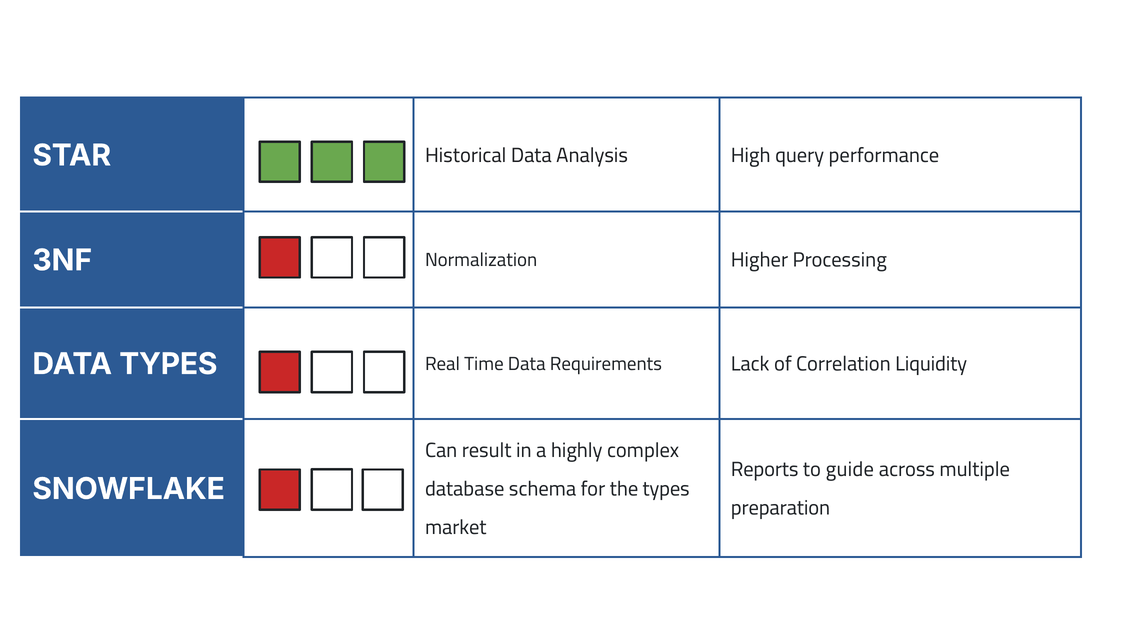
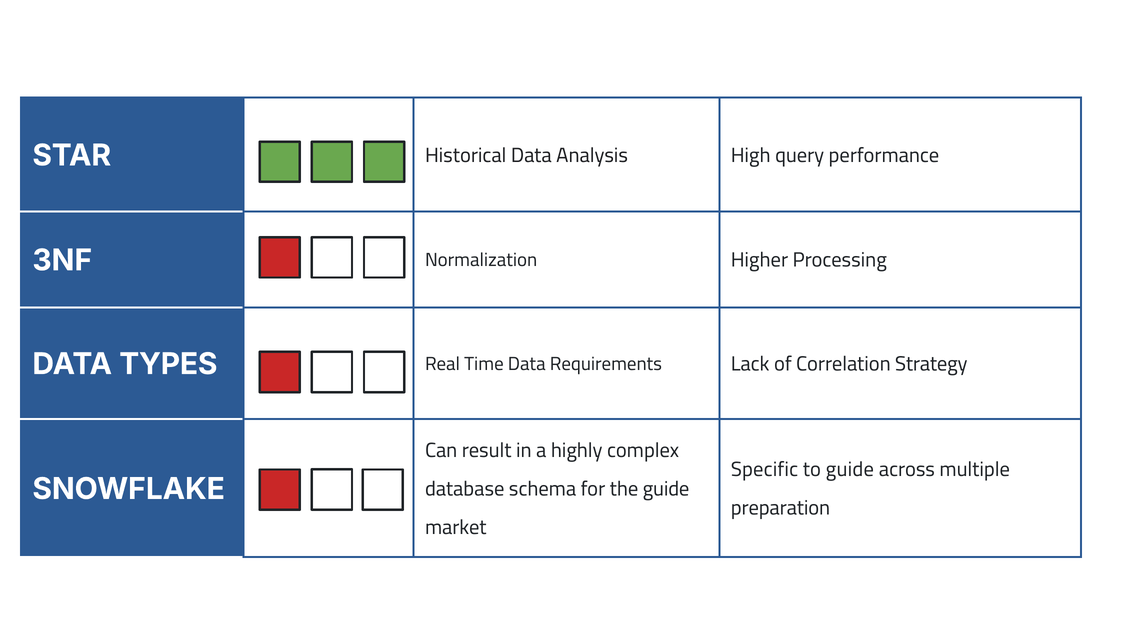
Liquidity: Liquidity -> Strategy (931, 364)
Reports: Reports -> Specific (764, 470)
the types: types -> guide (666, 489)
